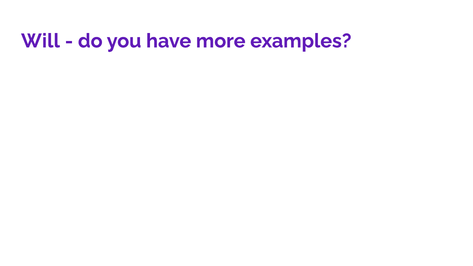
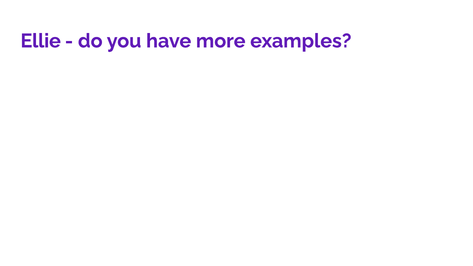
Will: Will -> Ellie (41, 41)
